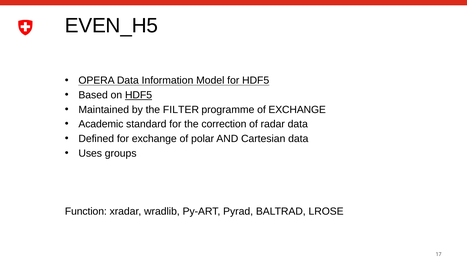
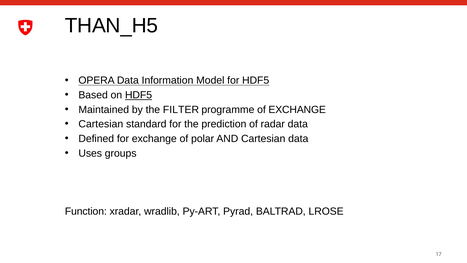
EVEN_H5: EVEN_H5 -> THAN_H5 (111, 26)
Academic: Academic -> Cartesian (101, 124)
correction: correction -> prediction (224, 124)
